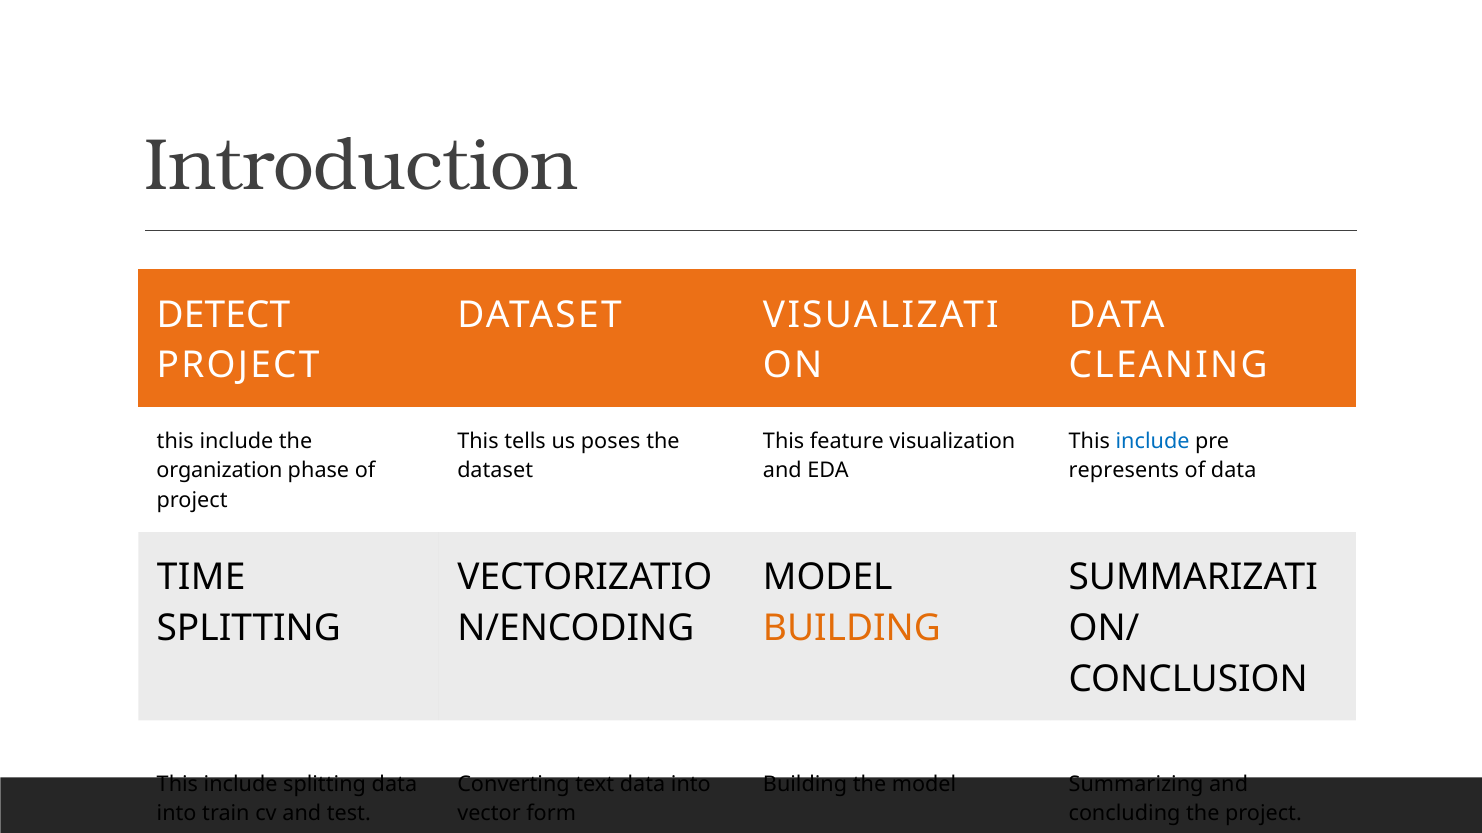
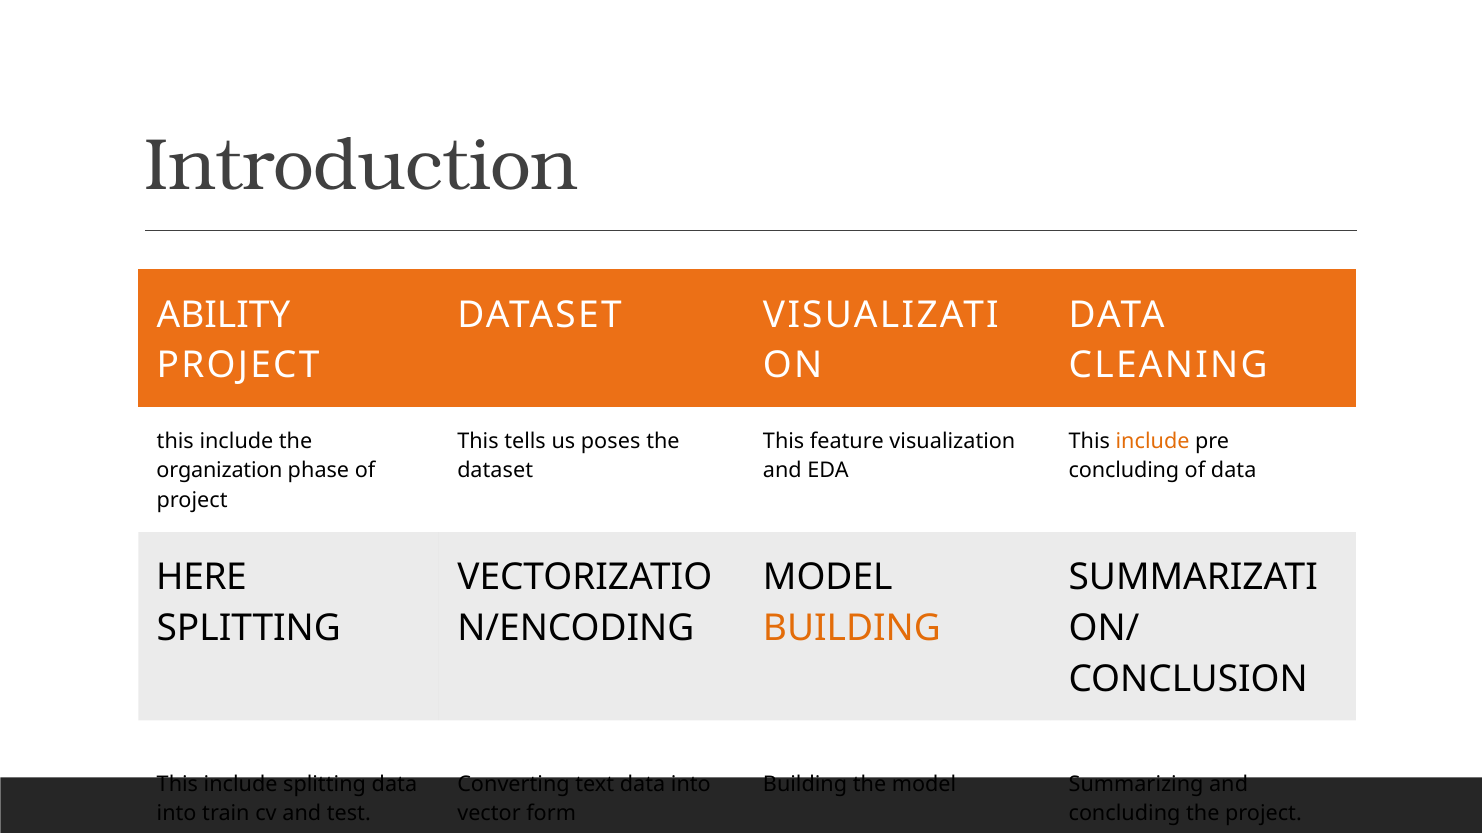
DETECT: DETECT -> ABILITY (224, 315)
include colour: blue -> orange (1153, 442)
represents: represents -> concluding (1124, 471)
TIME: TIME -> HERE (201, 578)
